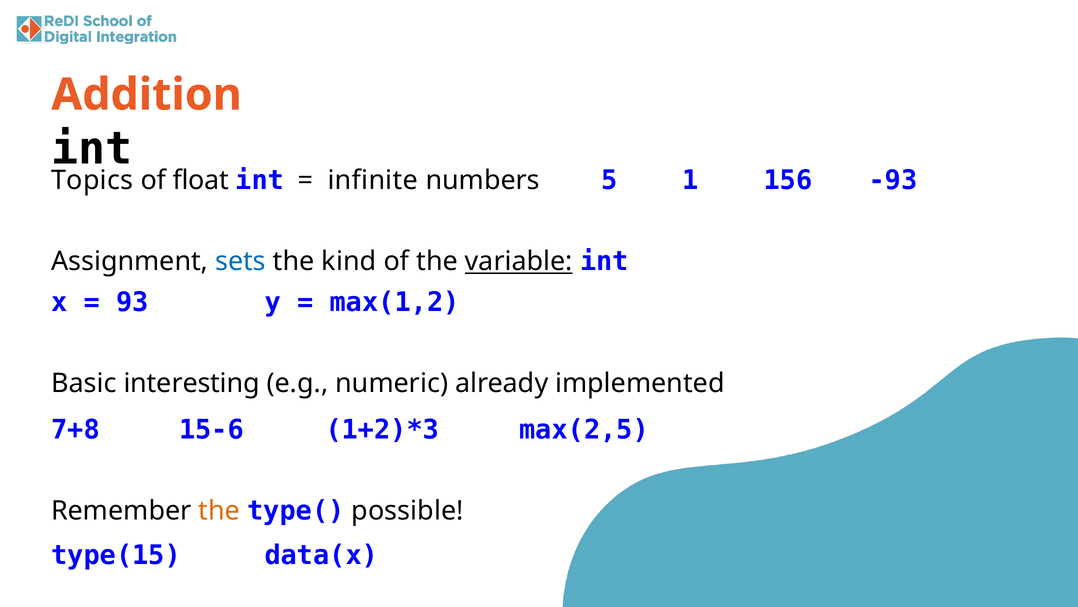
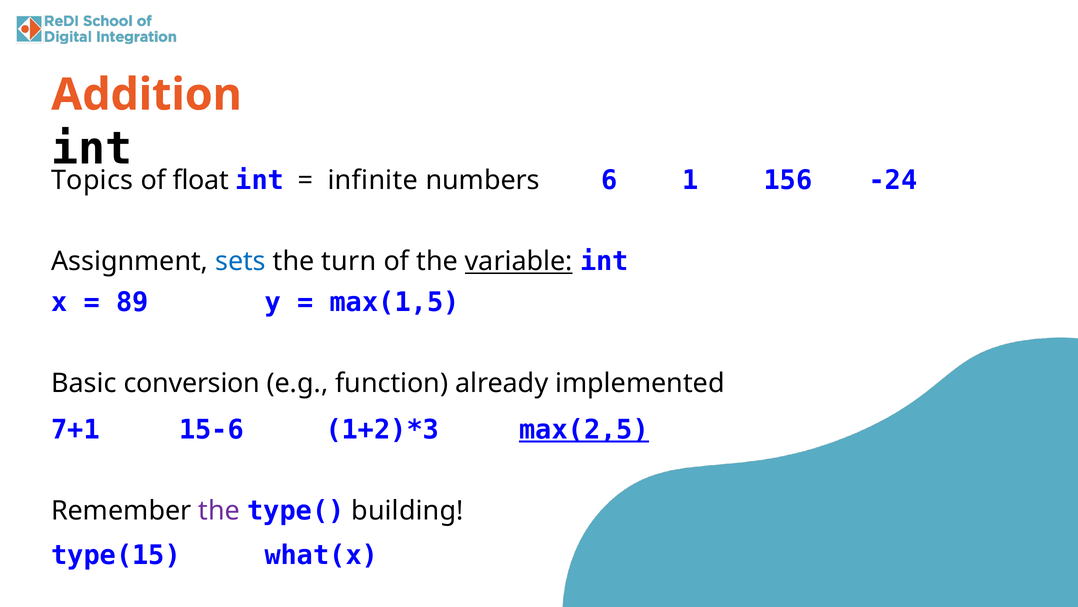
5: 5 -> 6 (609, 180)
-93: -93 -> -24 (893, 180)
kind: kind -> turn (349, 261)
93: 93 -> 89 (132, 302)
max(1,2: max(1,2 -> max(1,5 (395, 302)
interesting: interesting -> conversion (192, 383)
numeric: numeric -> function (392, 383)
7+8: 7+8 -> 7+1 (75, 429)
max(2,5 underline: none -> present (584, 429)
the colour: orange -> purple (219, 510)
possible: possible -> building (407, 510)
data(x: data(x -> what(x (321, 555)
